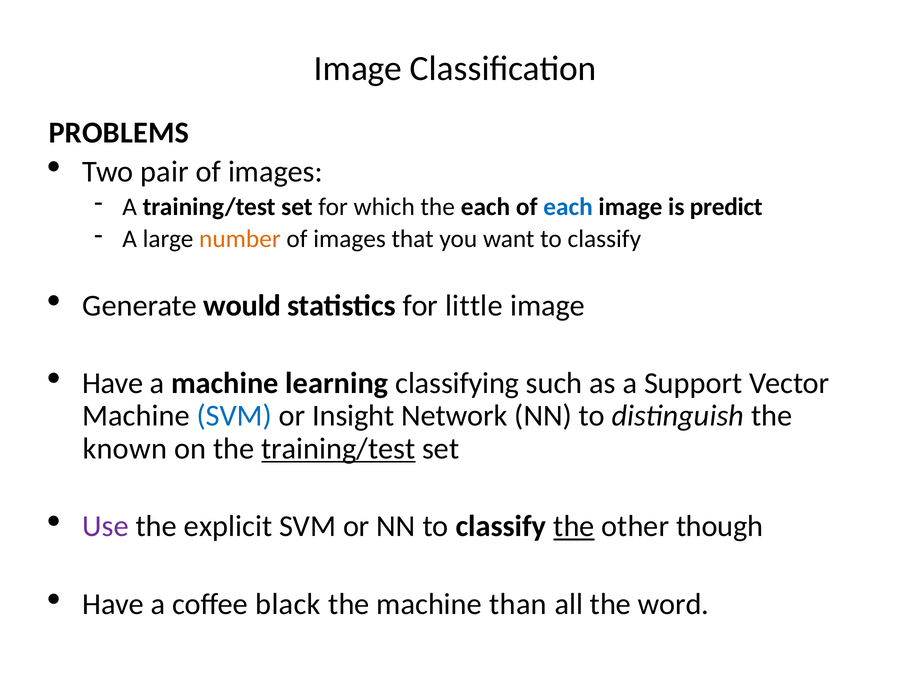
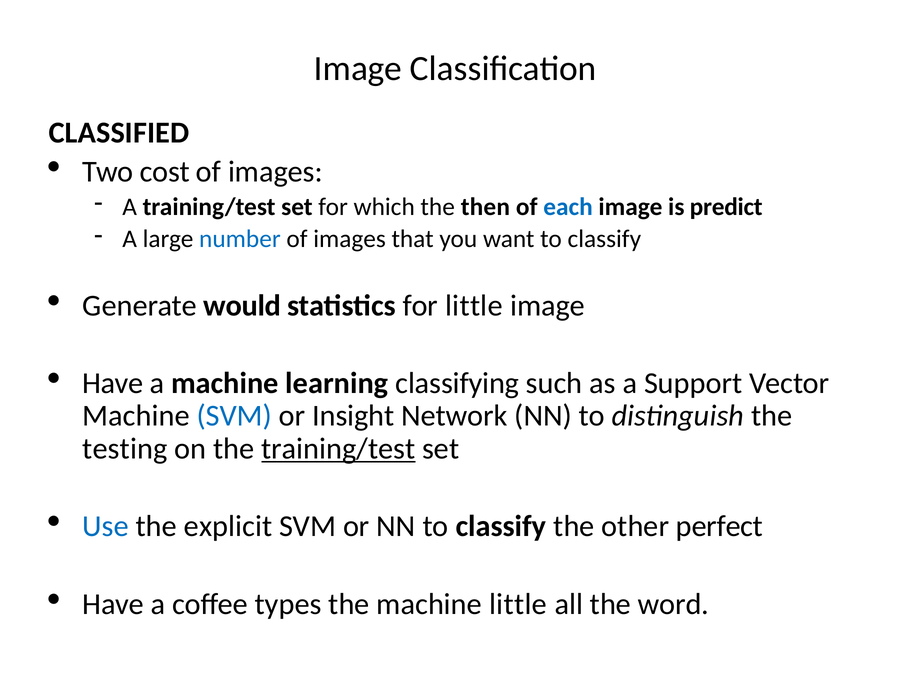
PROBLEMS: PROBLEMS -> CLASSIFIED (119, 133)
pair: pair -> cost (165, 172)
the each: each -> then (485, 207)
number colour: orange -> blue (240, 239)
known: known -> testing (125, 449)
Use colour: purple -> blue (106, 527)
the underline: present -> none (574, 527)
though: though -> perfect (720, 527)
black: black -> types (288, 604)
machine than: than -> little (518, 604)
